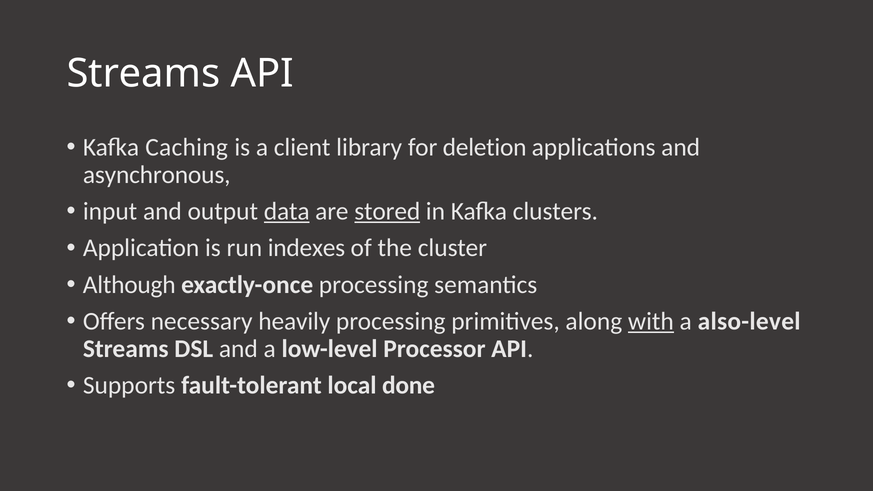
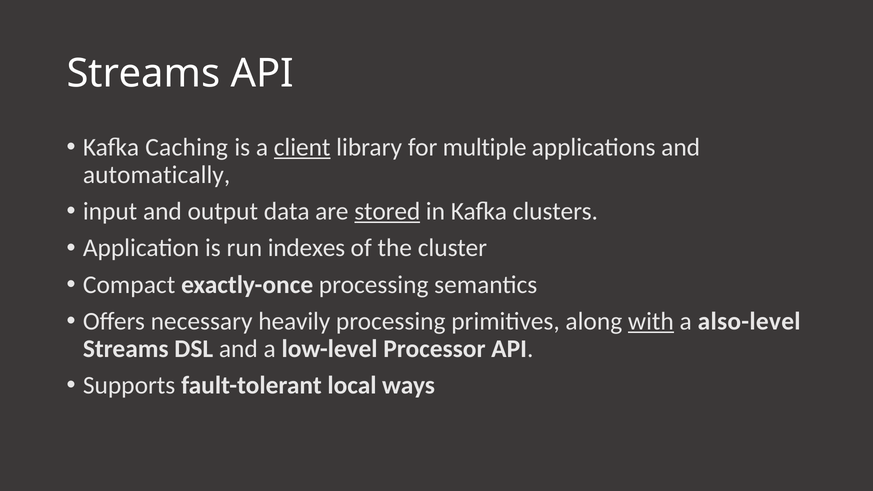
client underline: none -> present (302, 148)
deletion: deletion -> multiple (485, 148)
asynchronous: asynchronous -> automatically (157, 175)
data underline: present -> none (287, 212)
Although: Although -> Compact (129, 285)
done: done -> ways (409, 385)
